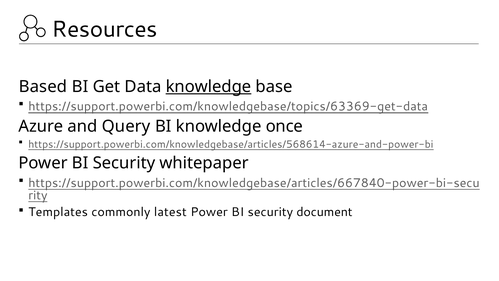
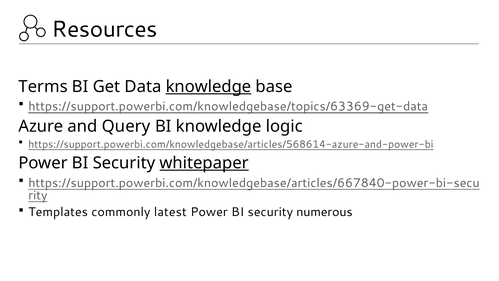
Based: Based -> Terms (43, 86)
once: once -> logic (284, 126)
whitepaper underline: none -> present (204, 163)
document: document -> numerous (324, 212)
